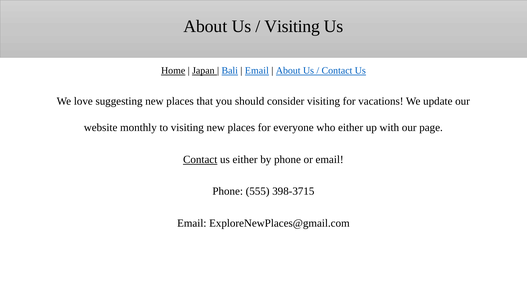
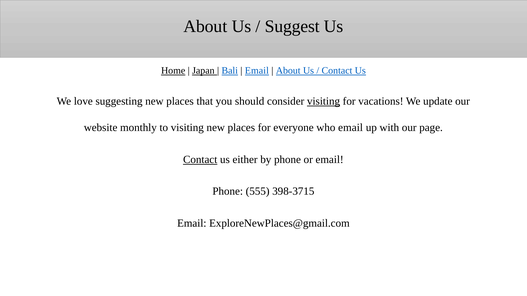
Visiting: Visiting -> Suggest (292, 26)
visiting underline: none -> present (324, 101)
who either: either -> email (351, 128)
